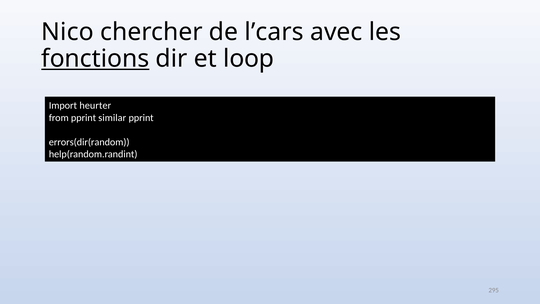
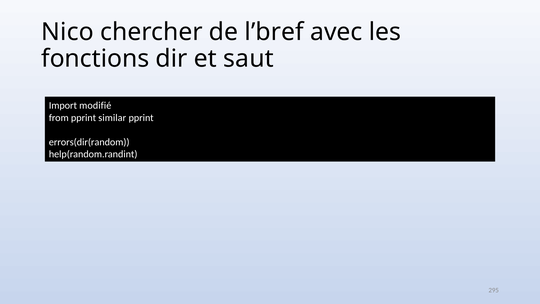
l’cars: l’cars -> l’bref (274, 32)
fonctions underline: present -> none (95, 59)
loop: loop -> saut (248, 59)
heurter: heurter -> modifié (95, 105)
